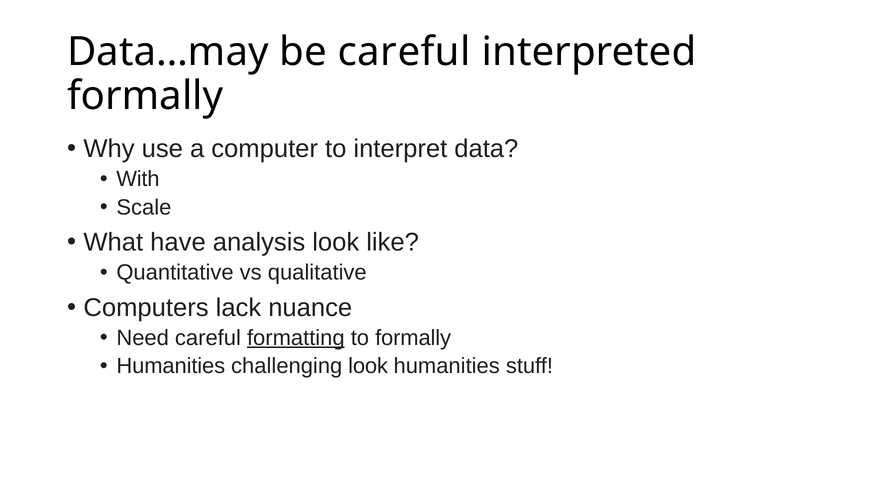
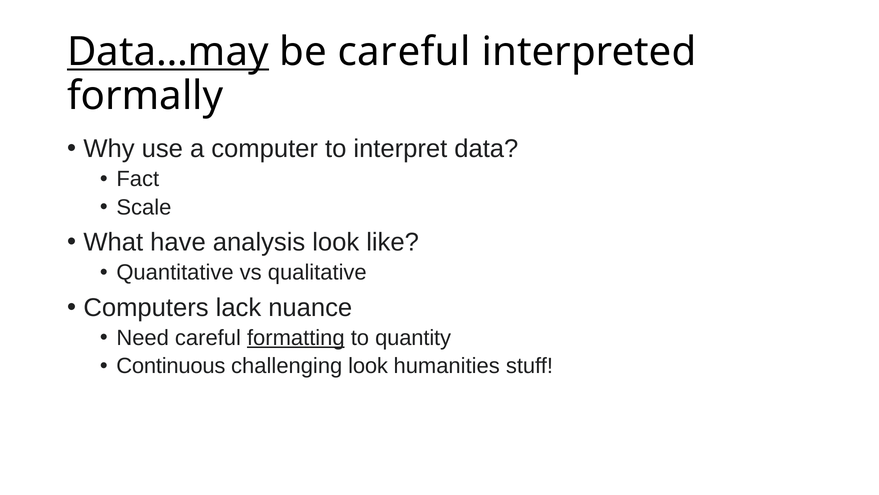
Data…may underline: none -> present (168, 52)
With: With -> Fact (138, 179)
to formally: formally -> quantity (413, 337)
Humanities: Humanities -> Continuous (171, 366)
